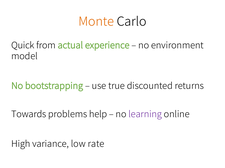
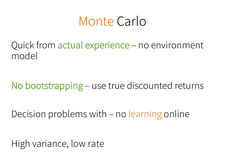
Towards: Towards -> Decision (29, 115)
help: help -> with (98, 115)
learning colour: purple -> orange (145, 115)
